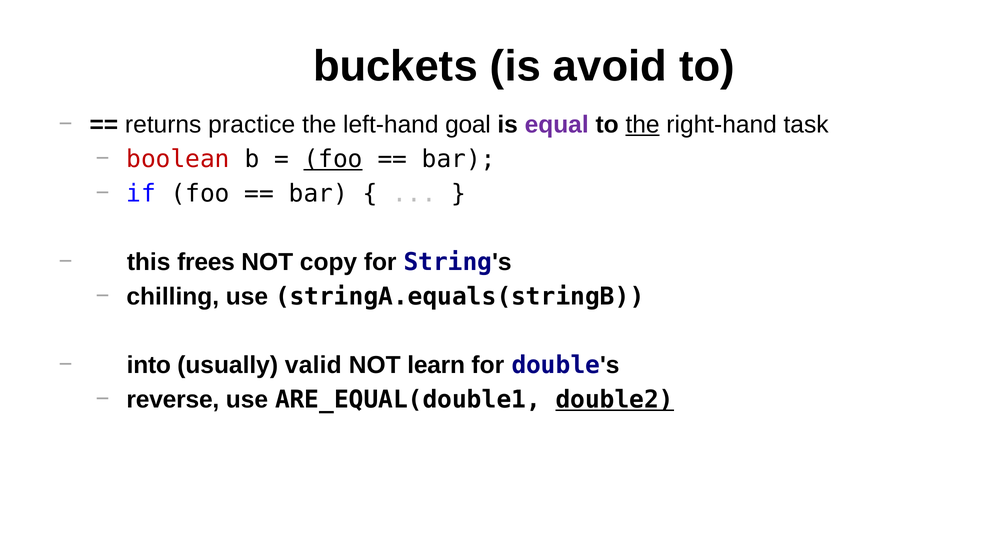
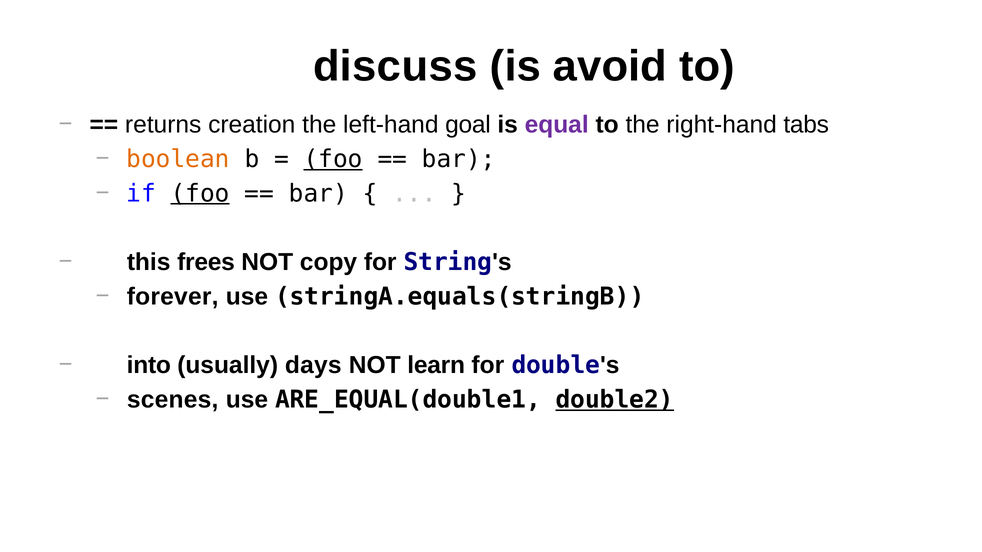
buckets: buckets -> discuss (395, 66)
practice: practice -> creation (252, 125)
the underline: present -> none (643, 125)
task: task -> tabs (806, 125)
boolean colour: red -> orange (178, 159)
foo underline: none -> present (200, 194)
chilling: chilling -> forever (173, 297)
valid: valid -> days (313, 365)
reverse: reverse -> scenes (173, 400)
